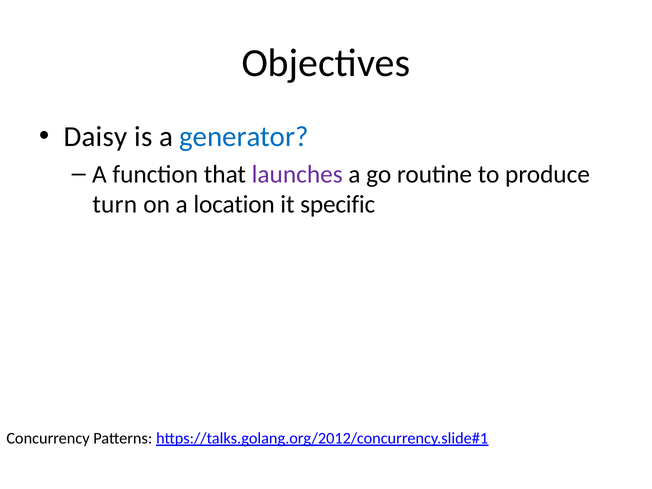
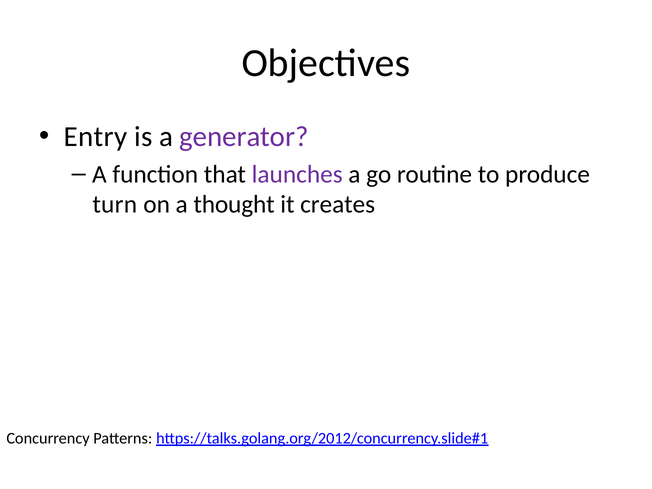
Daisy: Daisy -> Entry (96, 137)
generator colour: blue -> purple (244, 137)
location: location -> thought (234, 205)
specific: specific -> creates (338, 205)
